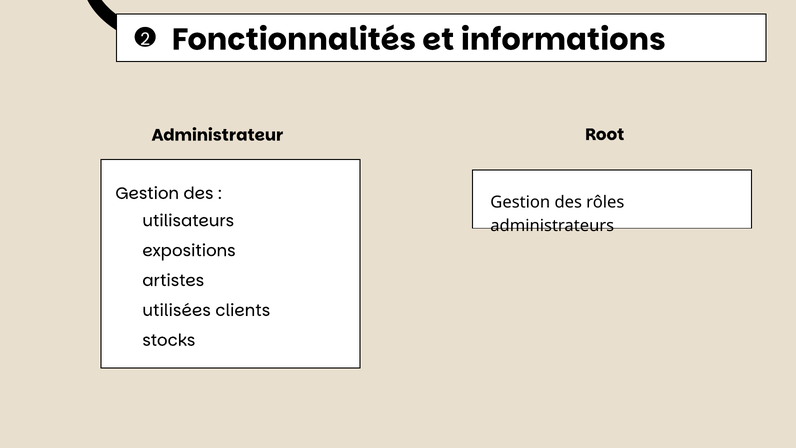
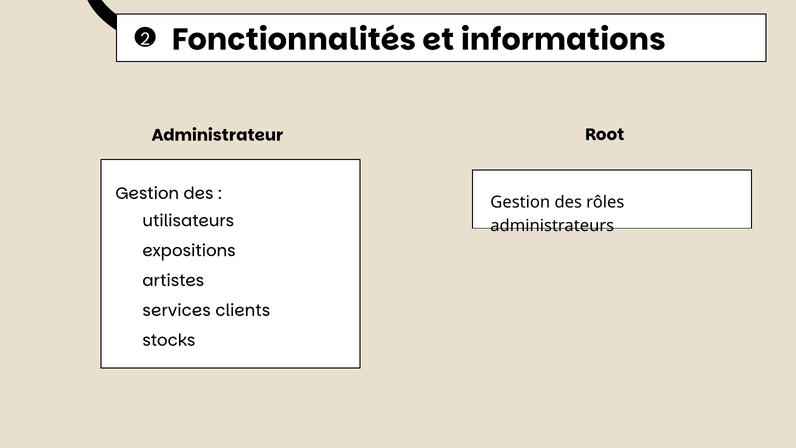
utilisées: utilisées -> services (177, 310)
